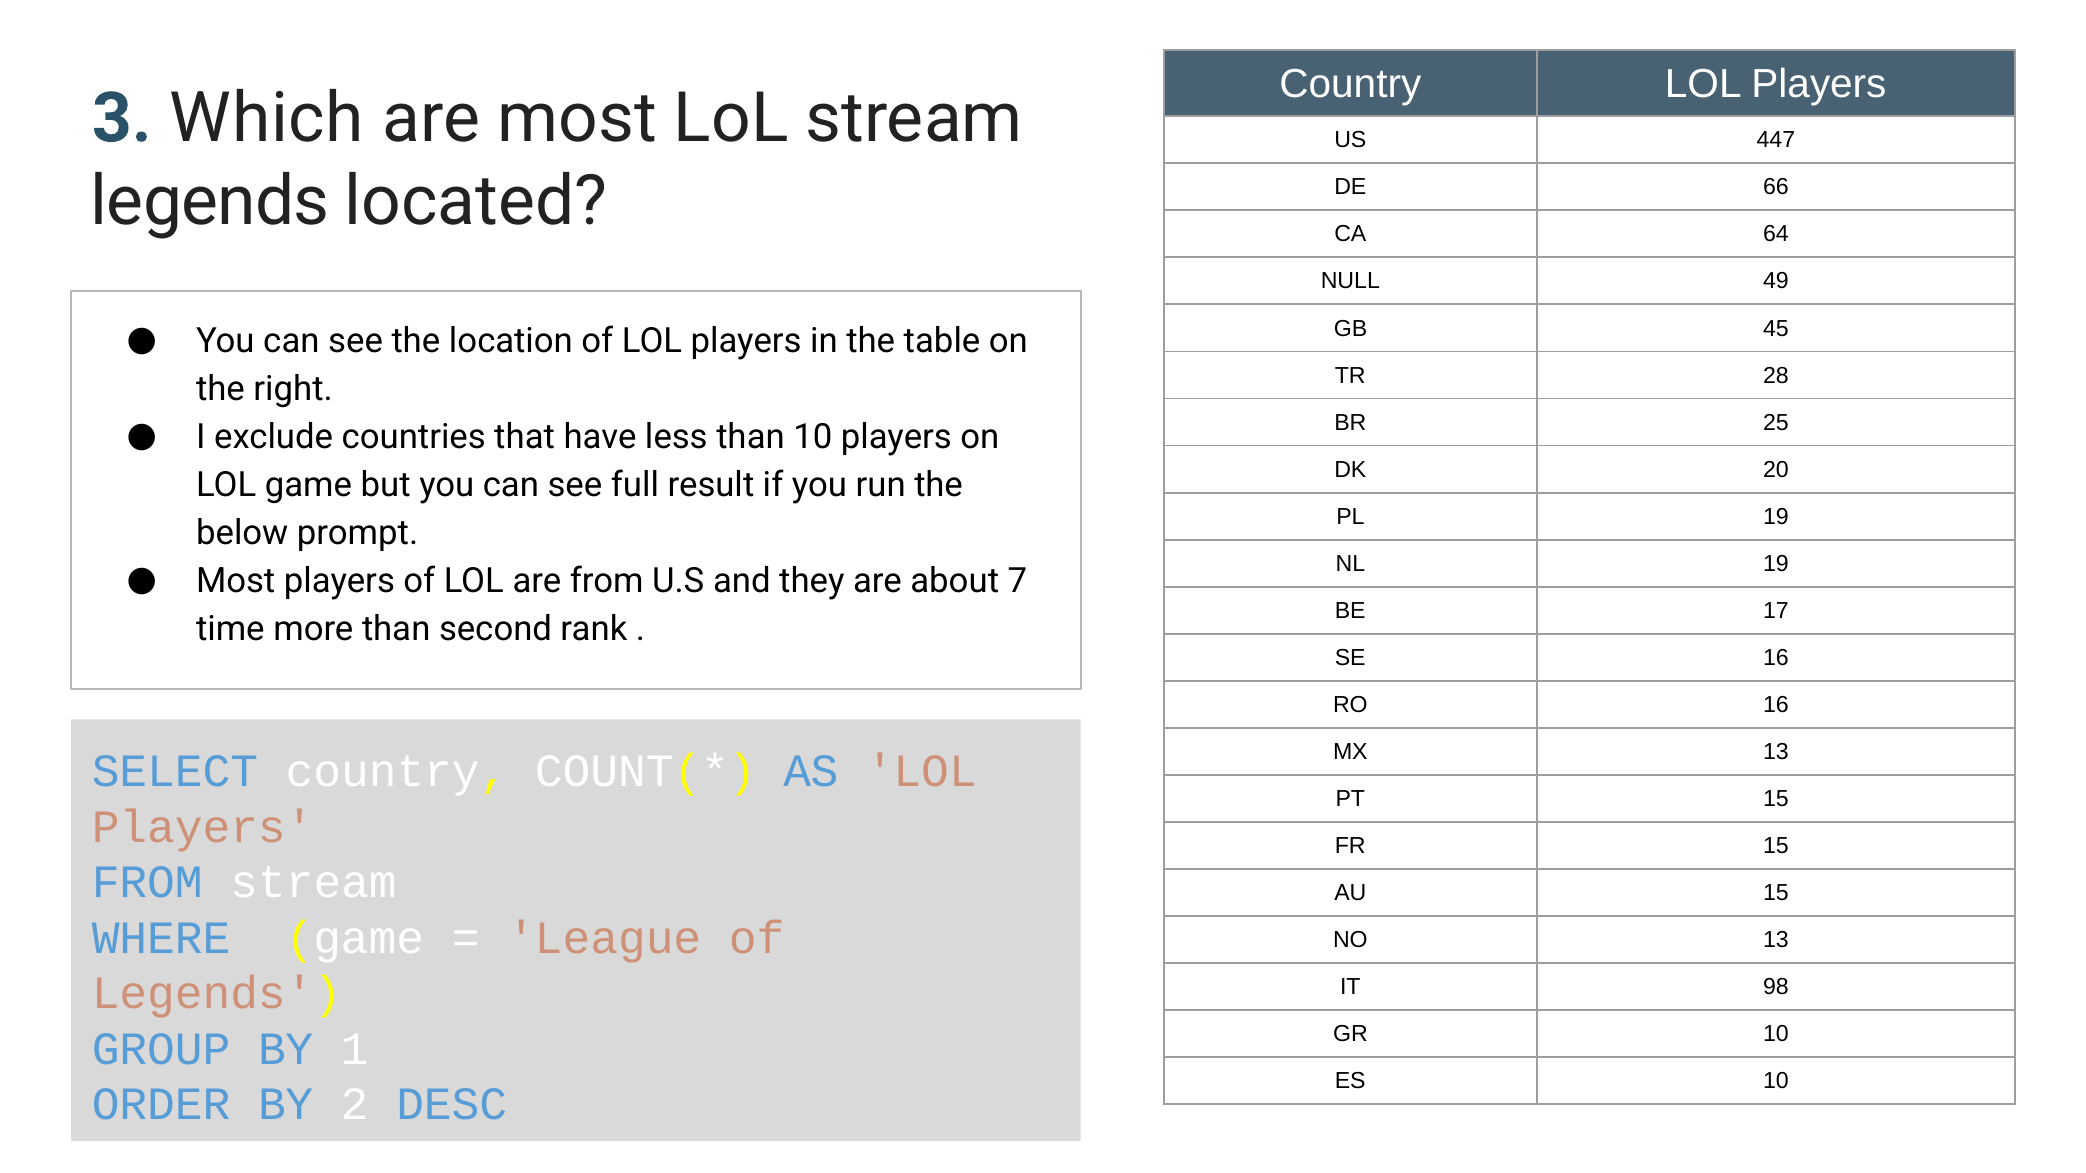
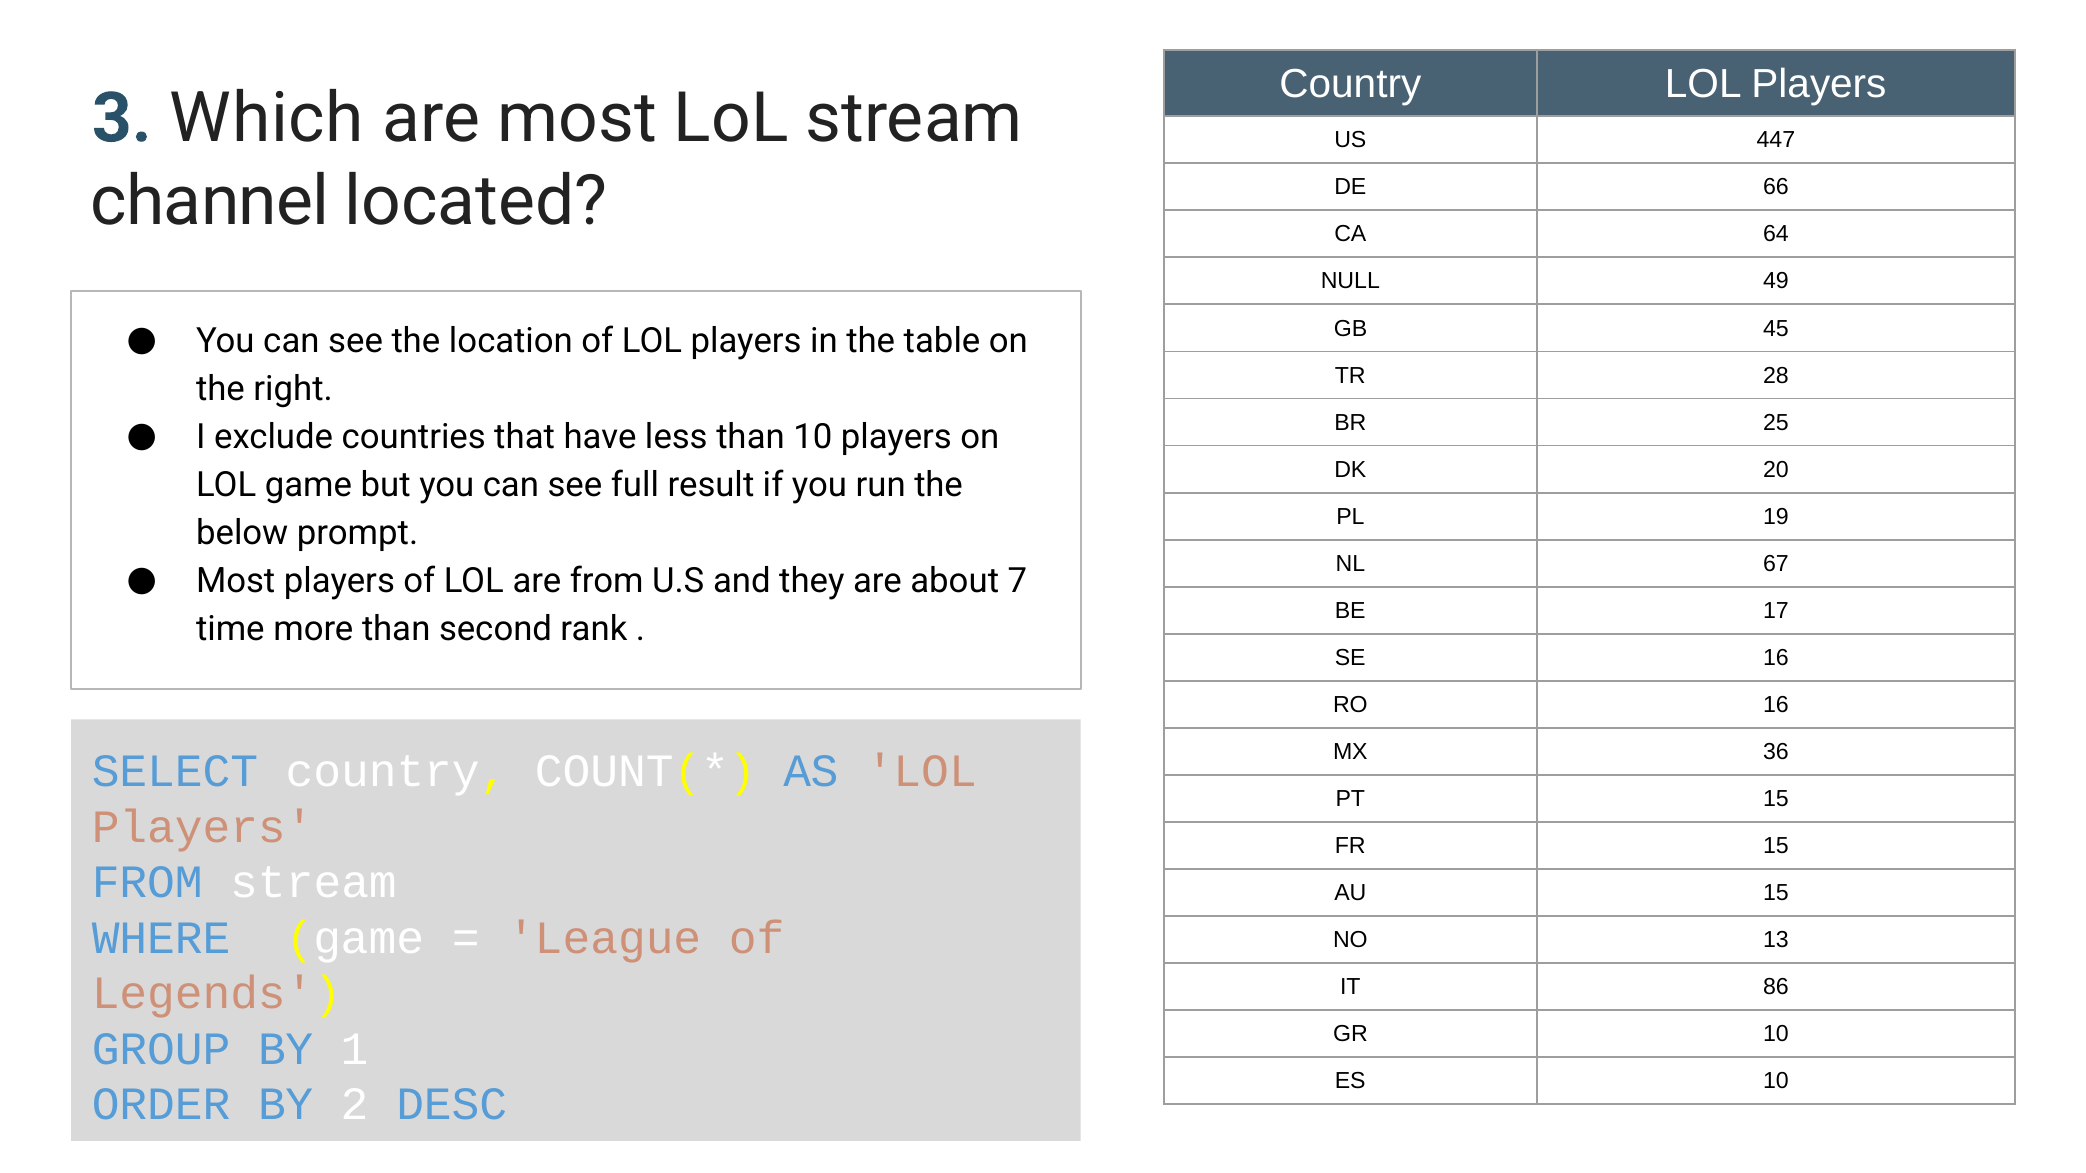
legends: legends -> channel (210, 202)
NL 19: 19 -> 67 (1776, 564)
MX 13: 13 -> 36 (1776, 752)
98: 98 -> 86 (1776, 987)
